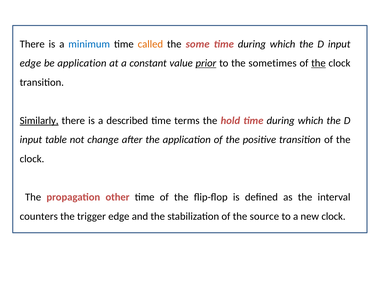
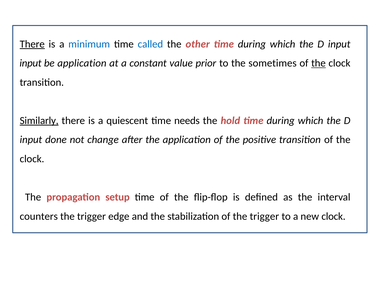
There underline: none -> present (32, 44)
called colour: orange -> blue (150, 44)
some: some -> other (198, 44)
edge: edge -> input (31, 63)
prior underline: present -> none (206, 63)
described: described -> quiescent (127, 121)
terms: terms -> needs (187, 121)
table: table -> done (56, 140)
other: other -> setup (118, 197)
of the source: source -> trigger (264, 216)
